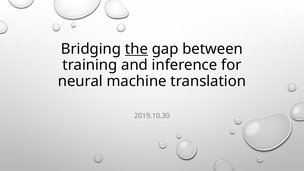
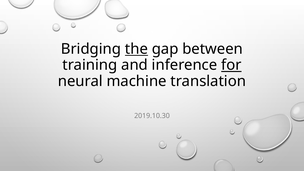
for underline: none -> present (231, 65)
